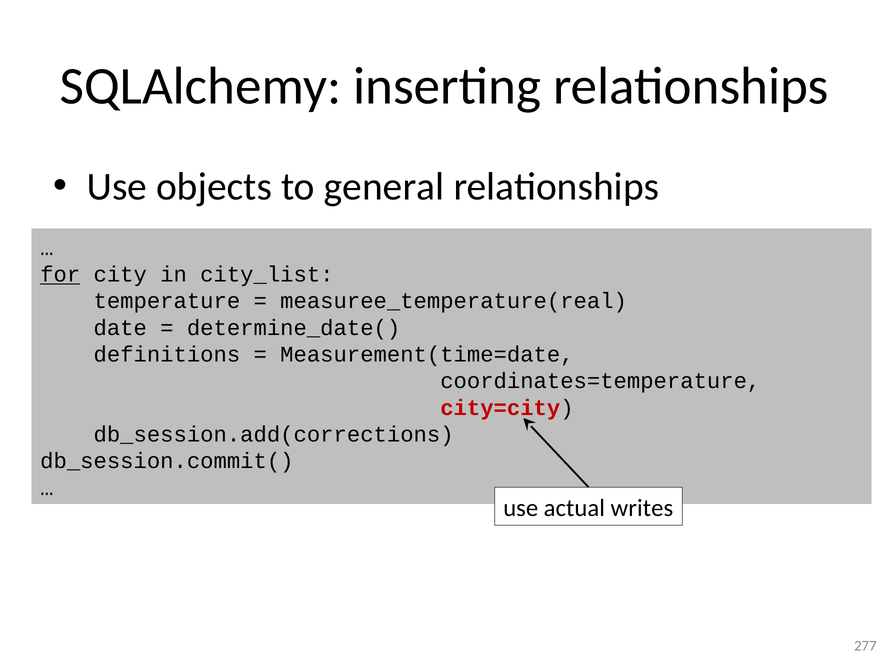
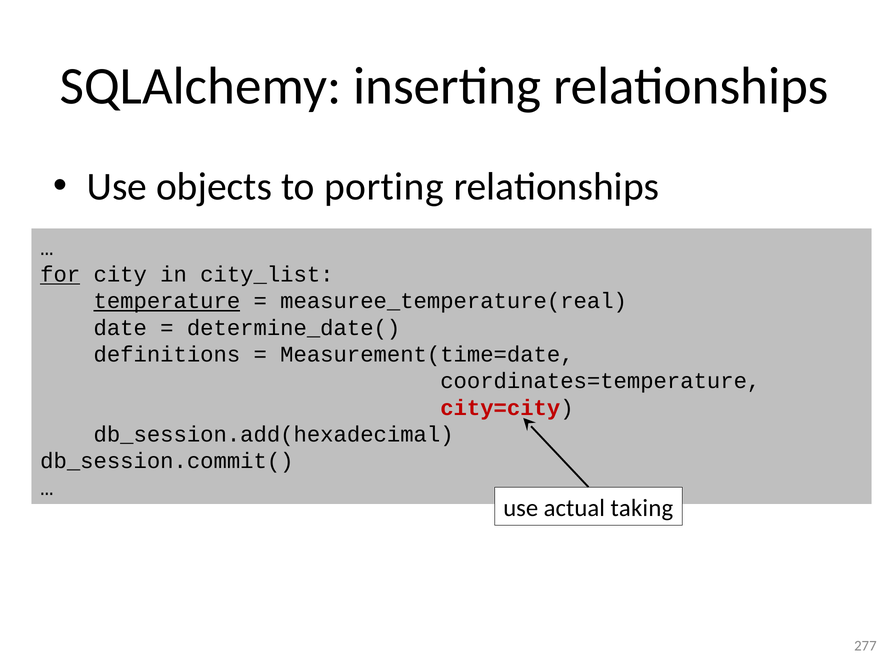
general: general -> porting (384, 186)
temperature underline: none -> present (167, 301)
db_session.add(corrections: db_session.add(corrections -> db_session.add(hexadecimal (274, 434)
writes: writes -> taking (642, 508)
